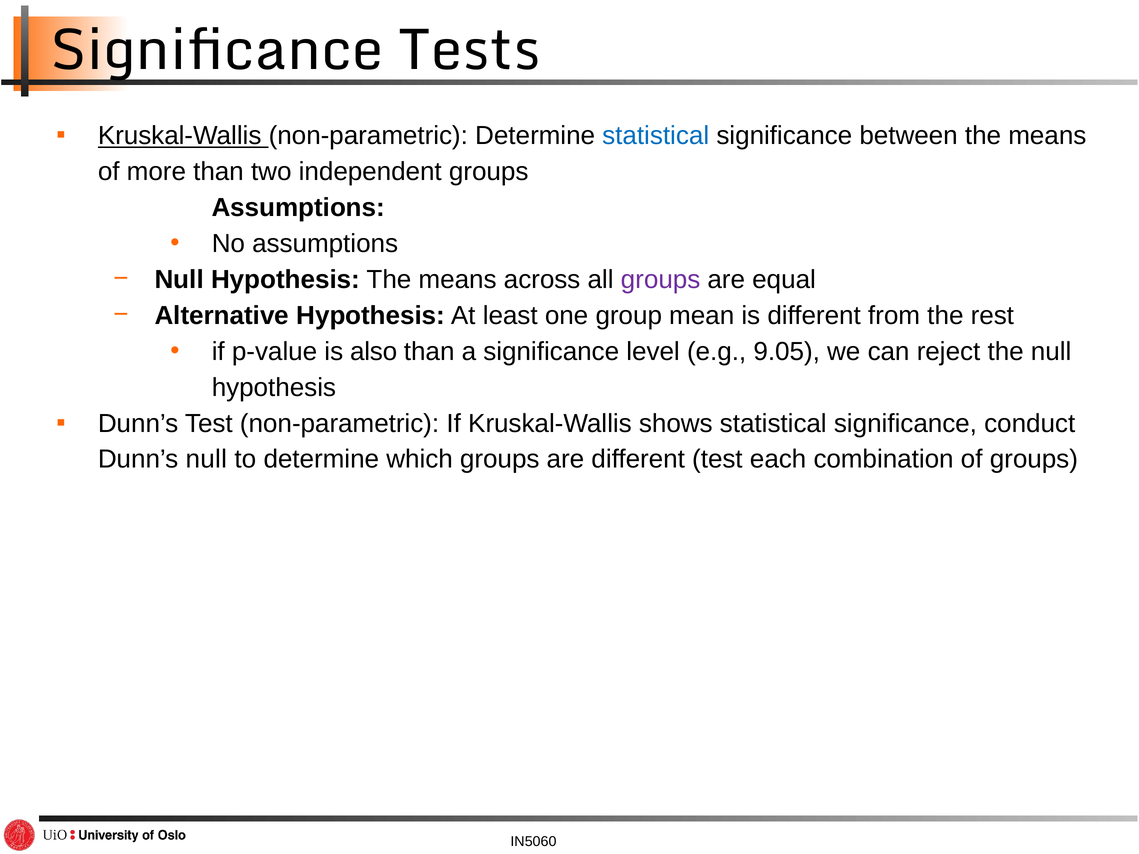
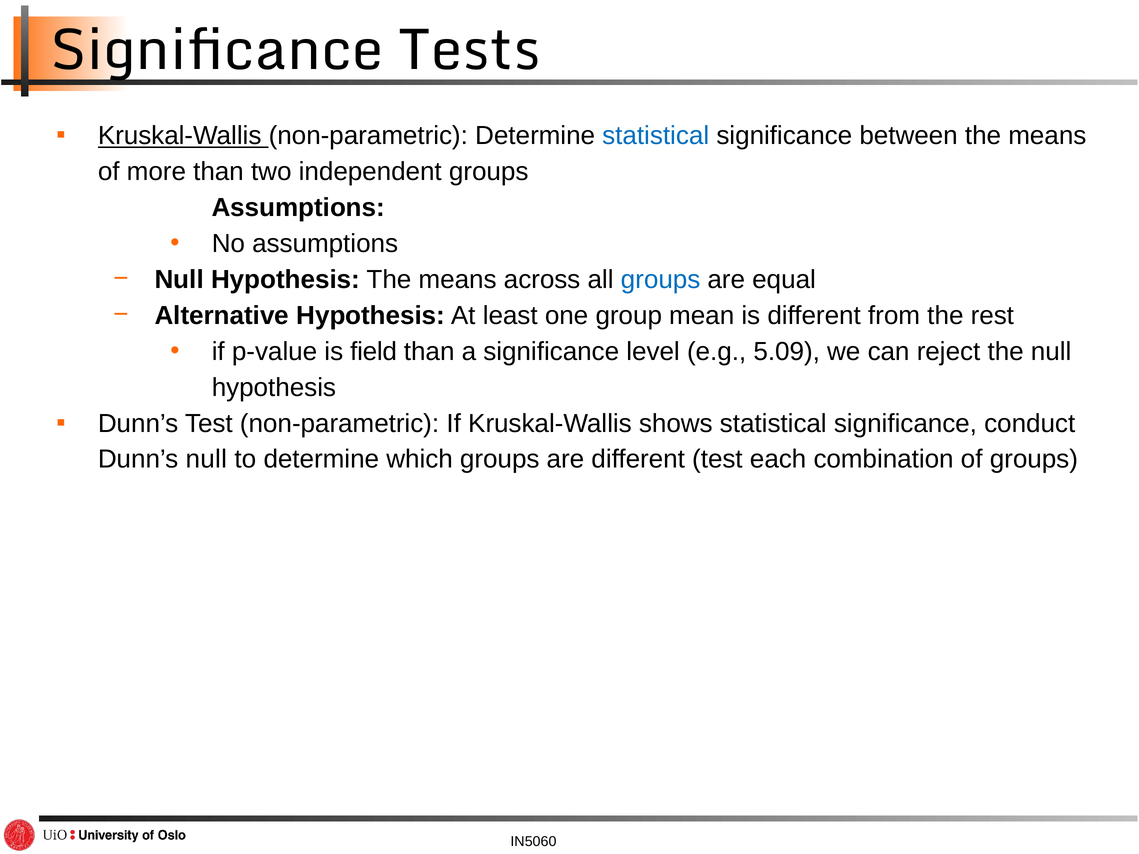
groups colour: purple -> blue (661, 280)
also: also -> field (374, 352)
9.05: 9.05 -> 5.09 (787, 352)
